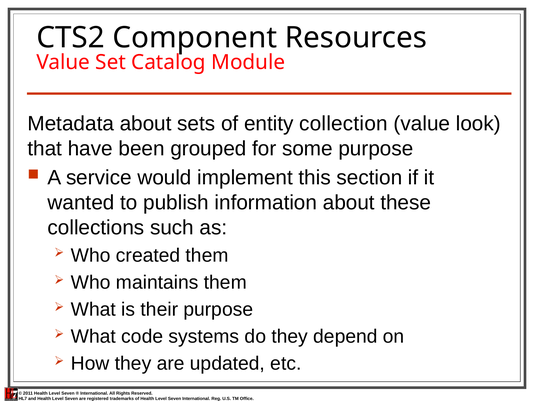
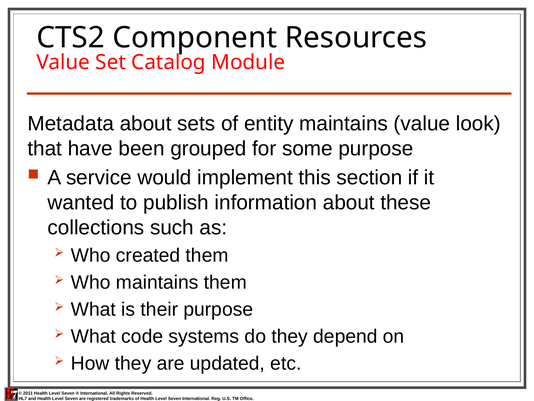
entity collection: collection -> maintains (344, 123)
